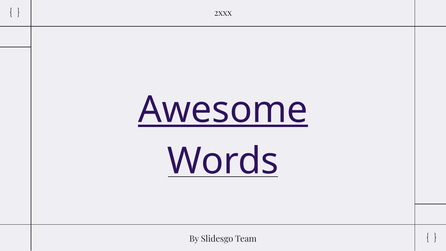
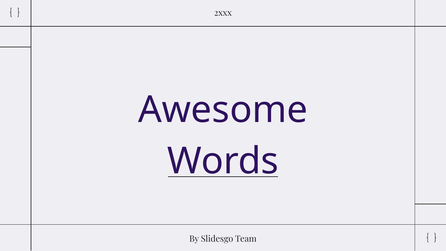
Awesome underline: present -> none (223, 110)
